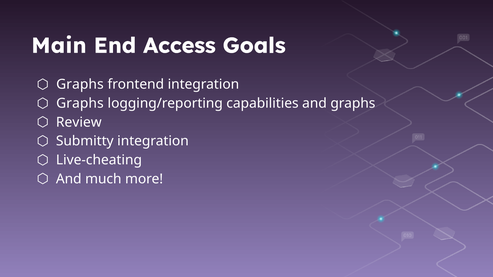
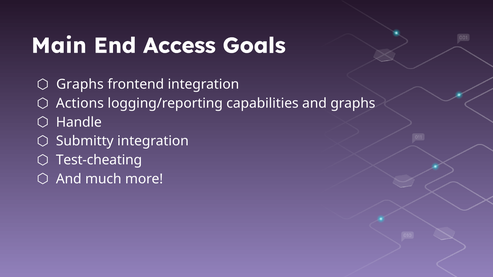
Graphs: Graphs -> Actions (80, 103)
Review: Review -> Handle (79, 122)
Live-cheating: Live-cheating -> Test-cheating (99, 160)
